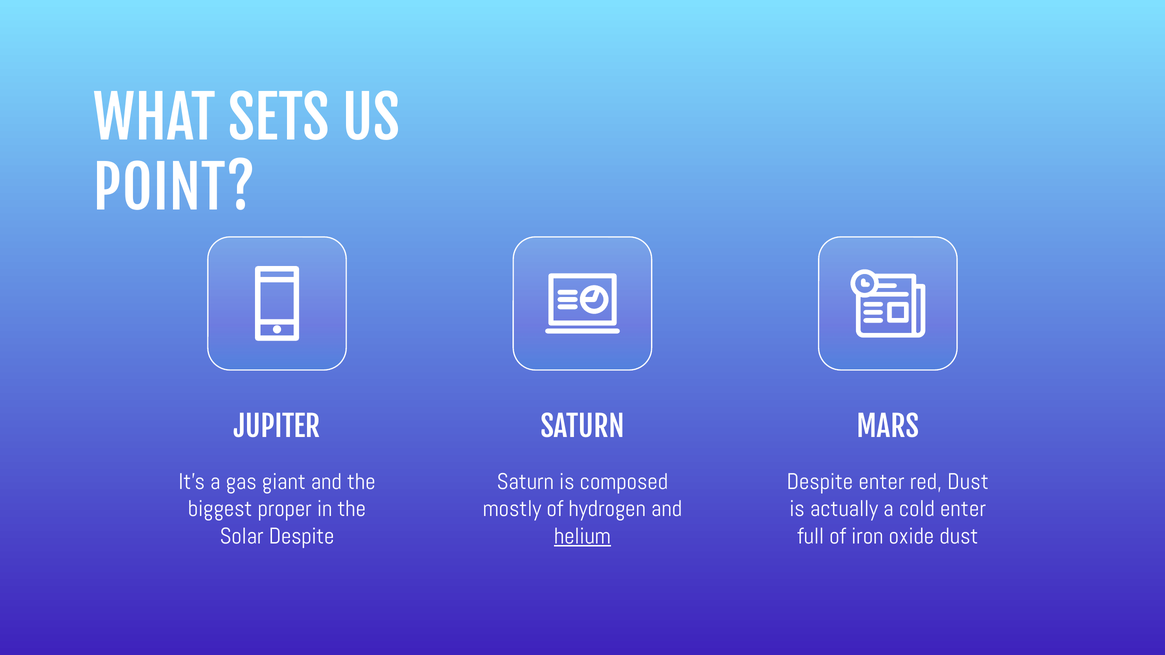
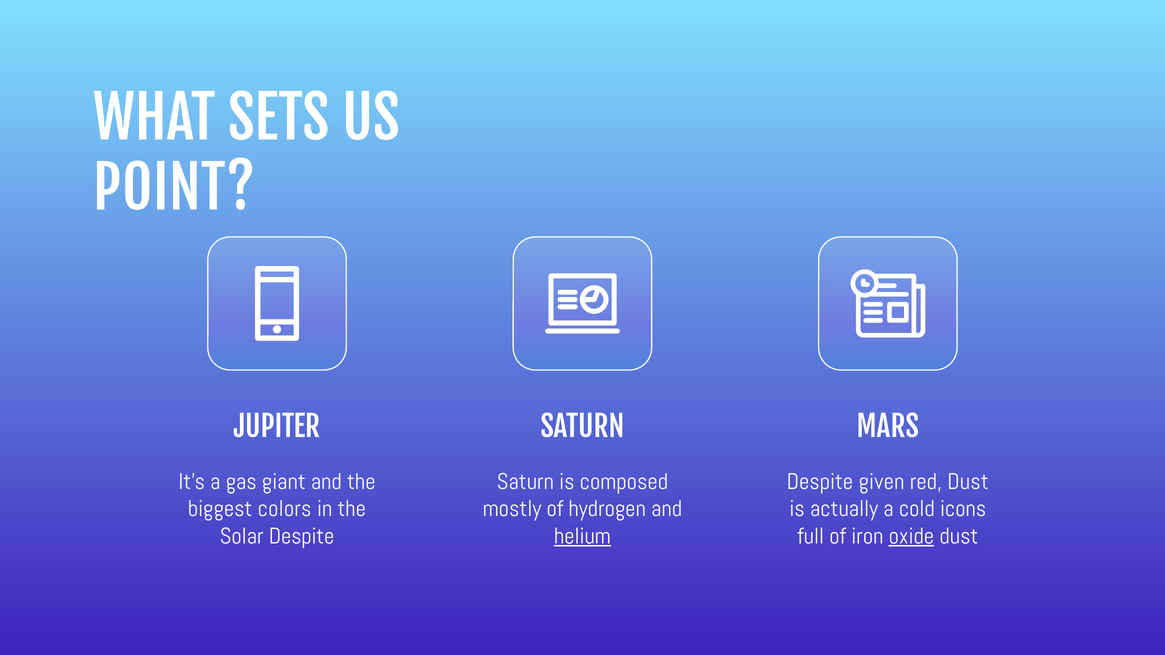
Despite enter: enter -> given (882, 482)
proper: proper -> colors (285, 509)
cold enter: enter -> icons (963, 509)
oxide underline: none -> present (911, 536)
